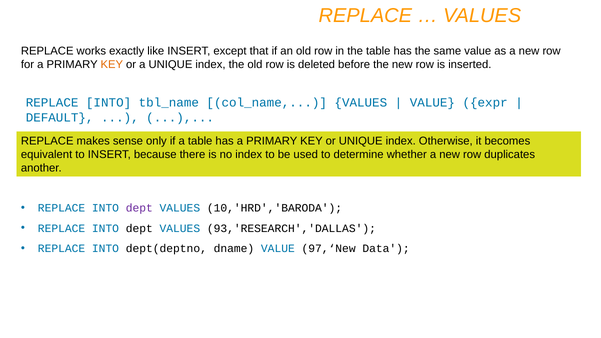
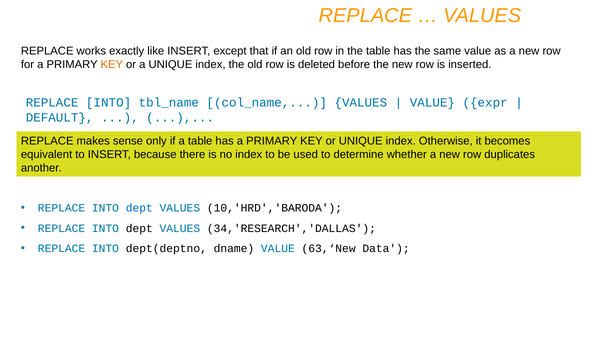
dept colour: purple -> blue (139, 208)
93,'RESEARCH','DALLAS: 93,'RESEARCH','DALLAS -> 34,'RESEARCH','DALLAS (291, 228)
97,‘New: 97,‘New -> 63,‘New (329, 249)
